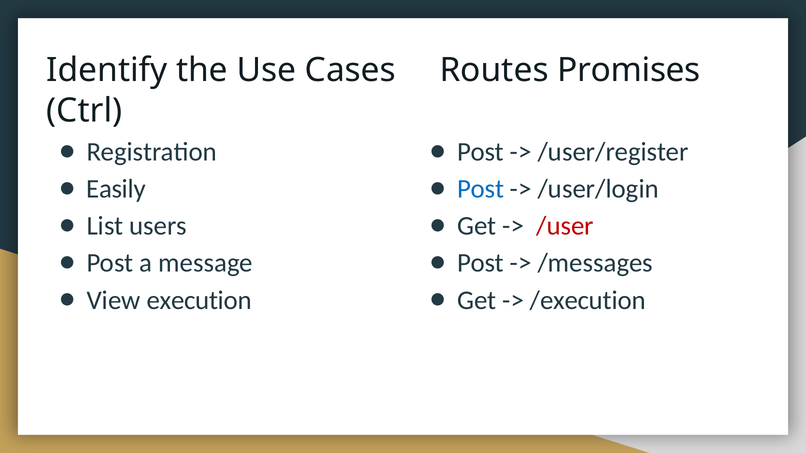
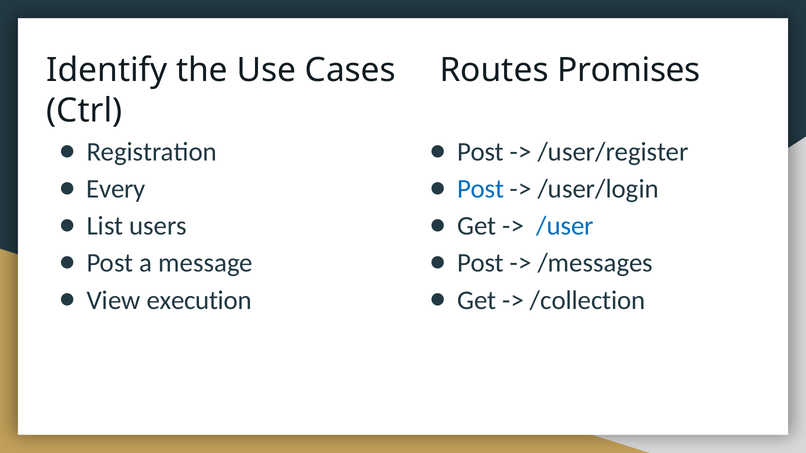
Easily: Easily -> Every (116, 189)
/user colour: red -> blue (565, 226)
/execution: /execution -> /collection (588, 300)
